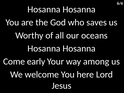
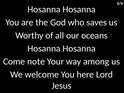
early: early -> note (36, 61)
